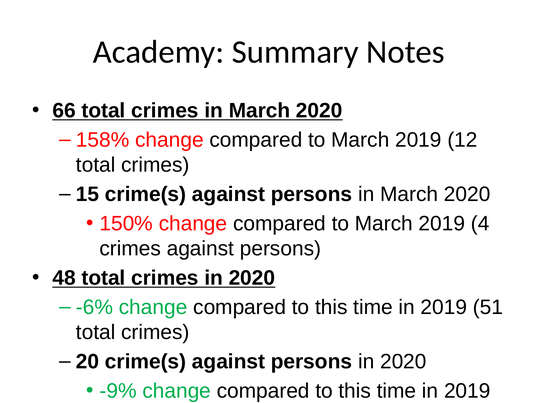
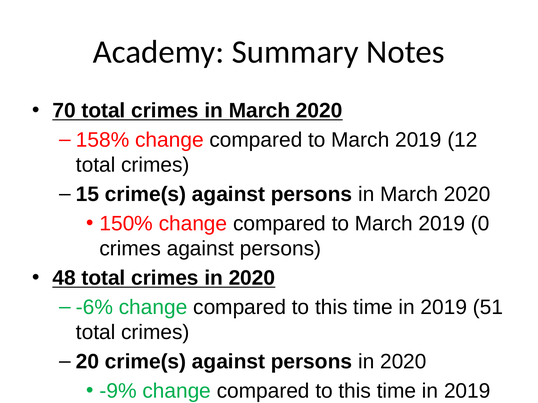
66: 66 -> 70 (64, 111)
4: 4 -> 0 (480, 224)
